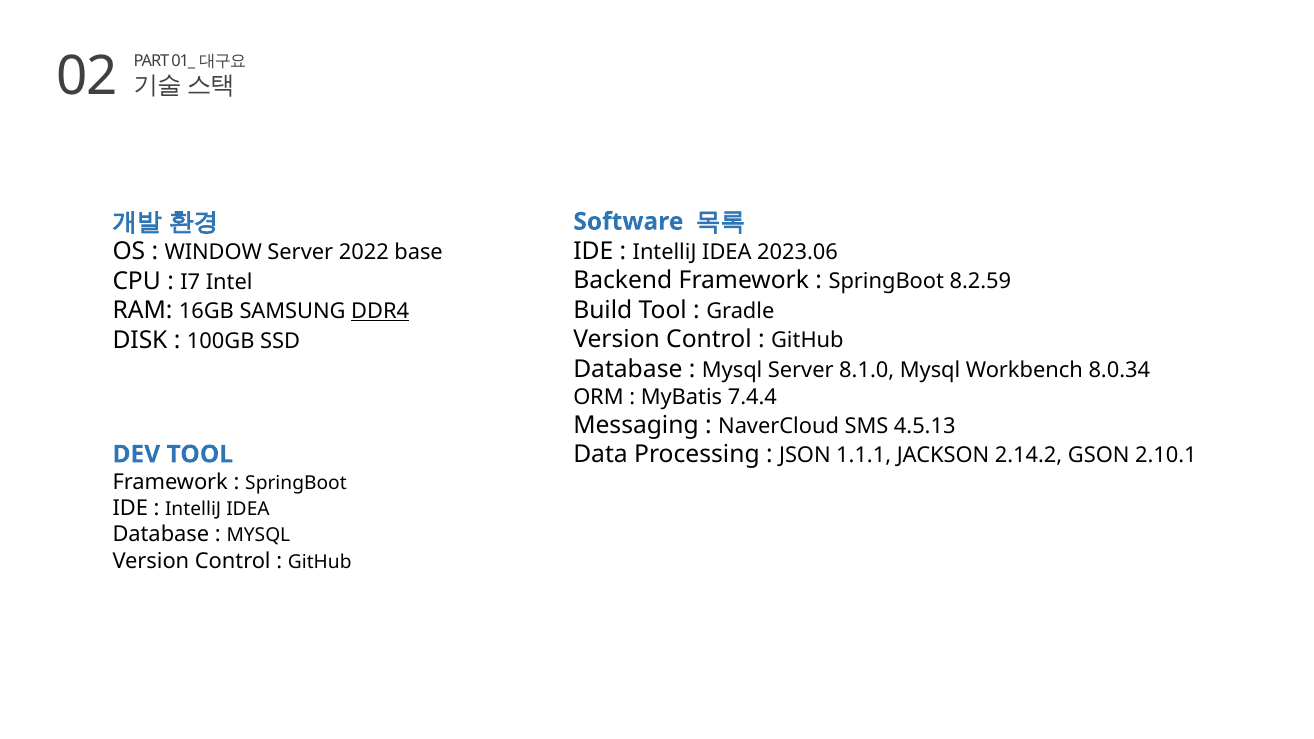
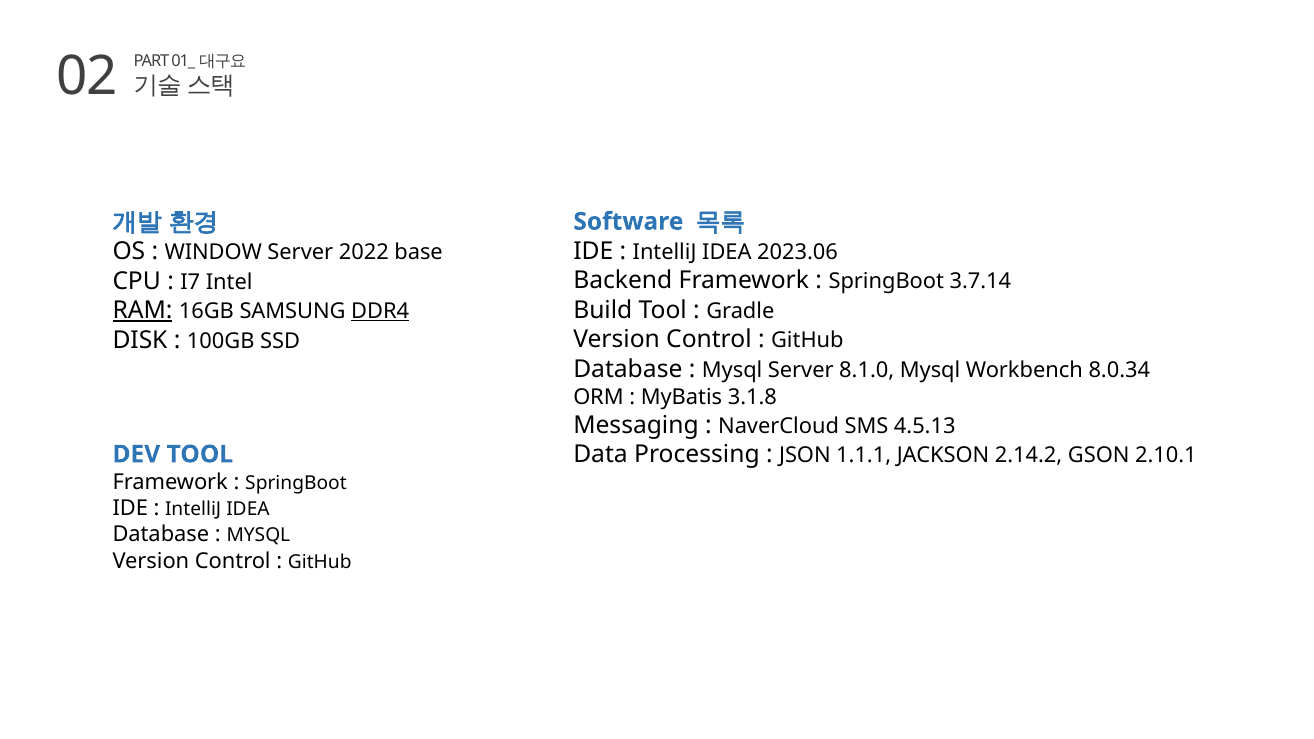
8.2.59: 8.2.59 -> 3.7.14 (980, 282)
RAM underline: none -> present (143, 310)
7.4.4: 7.4.4 -> 3.1.8 (752, 397)
